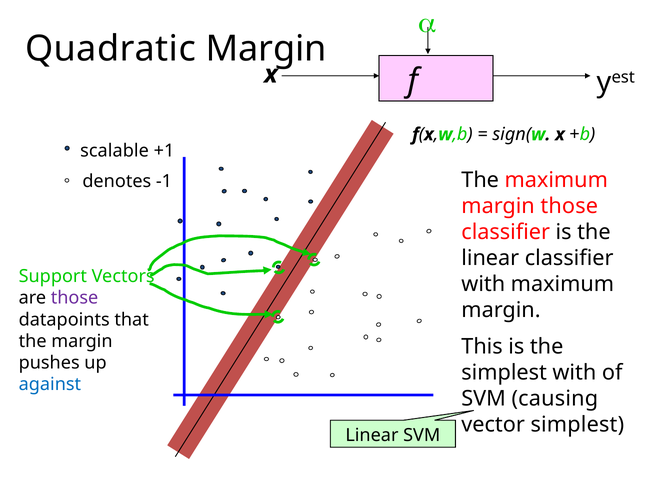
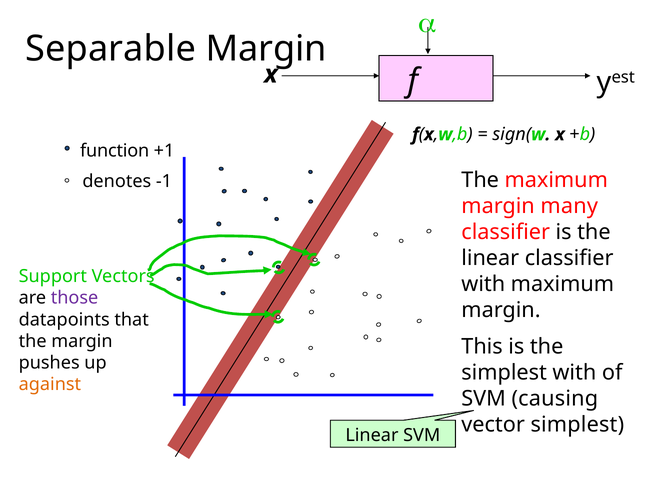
Quadratic: Quadratic -> Separable (111, 49)
scalable: scalable -> function (115, 151)
margin those: those -> many (569, 206)
against colour: blue -> orange (50, 385)
